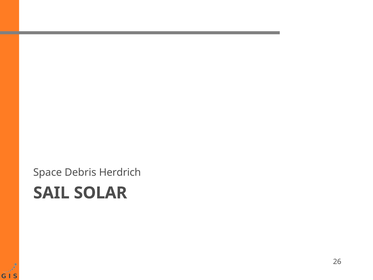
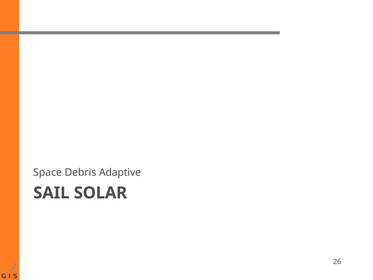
Herdrich: Herdrich -> Adaptive (120, 172)
